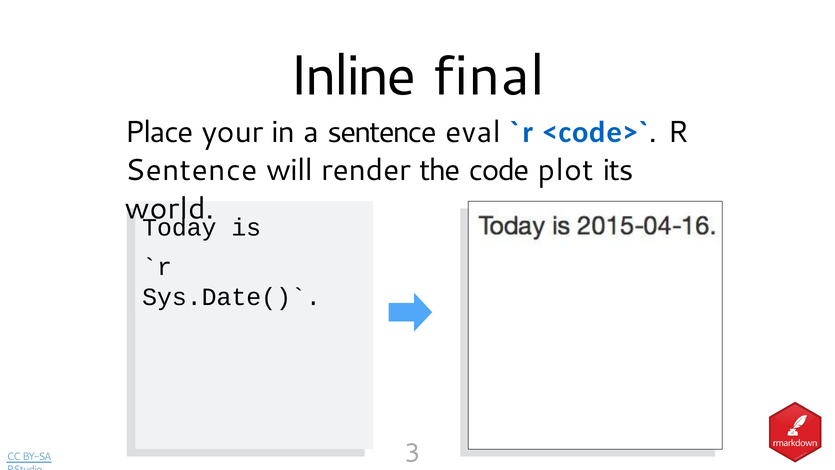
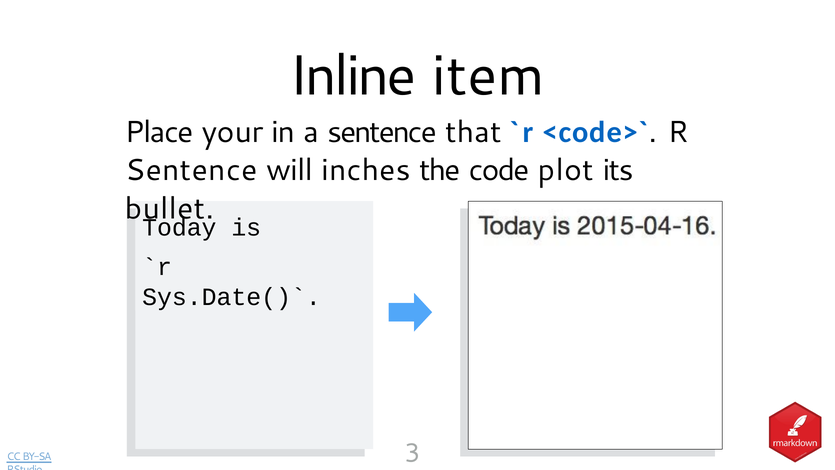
final: final -> item (488, 76)
eval: eval -> that (473, 132)
render: render -> inches (366, 170)
world: world -> bullet (169, 209)
